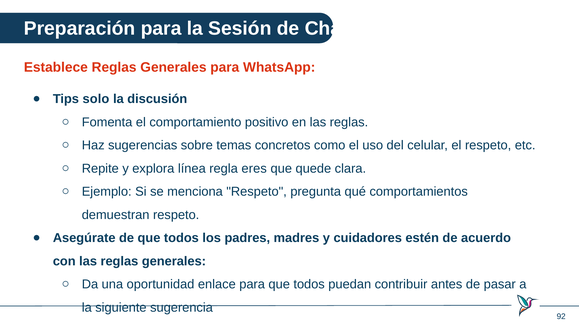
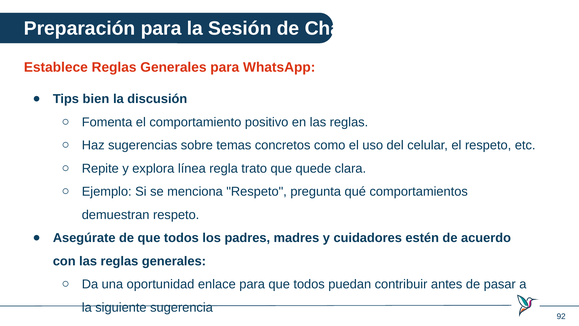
solo: solo -> bien (96, 99)
eres: eres -> trato (254, 168)
